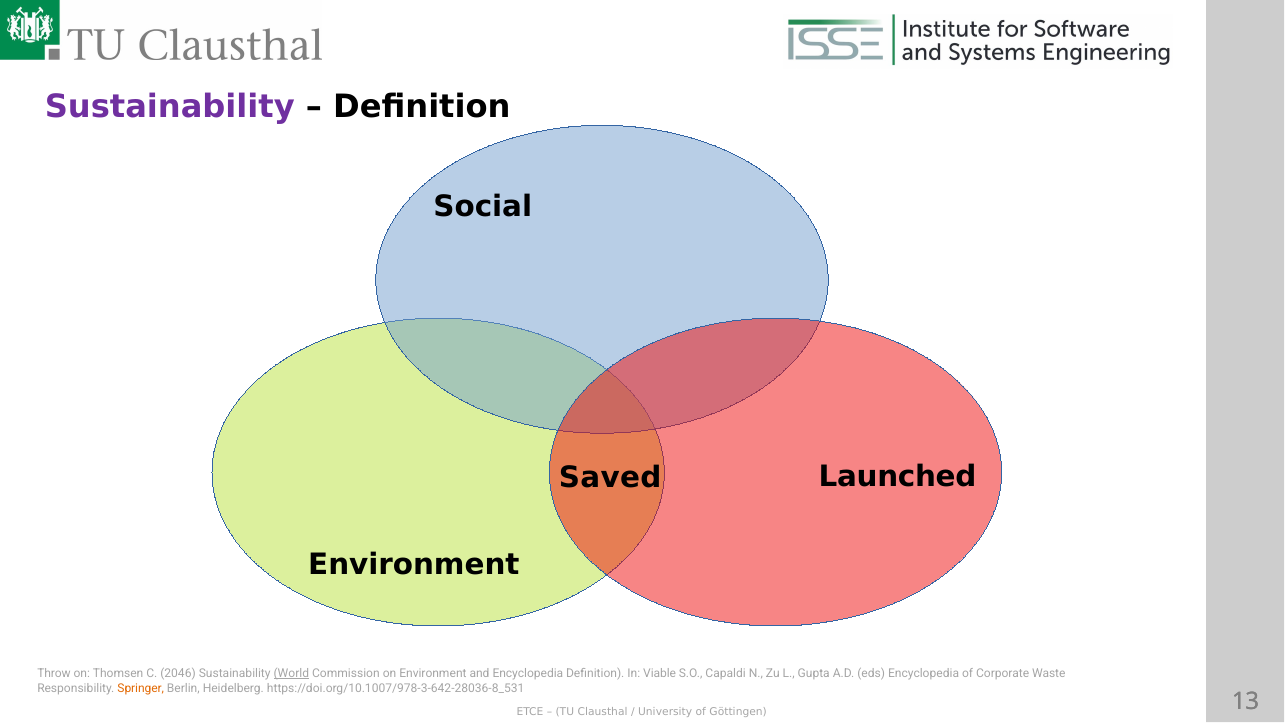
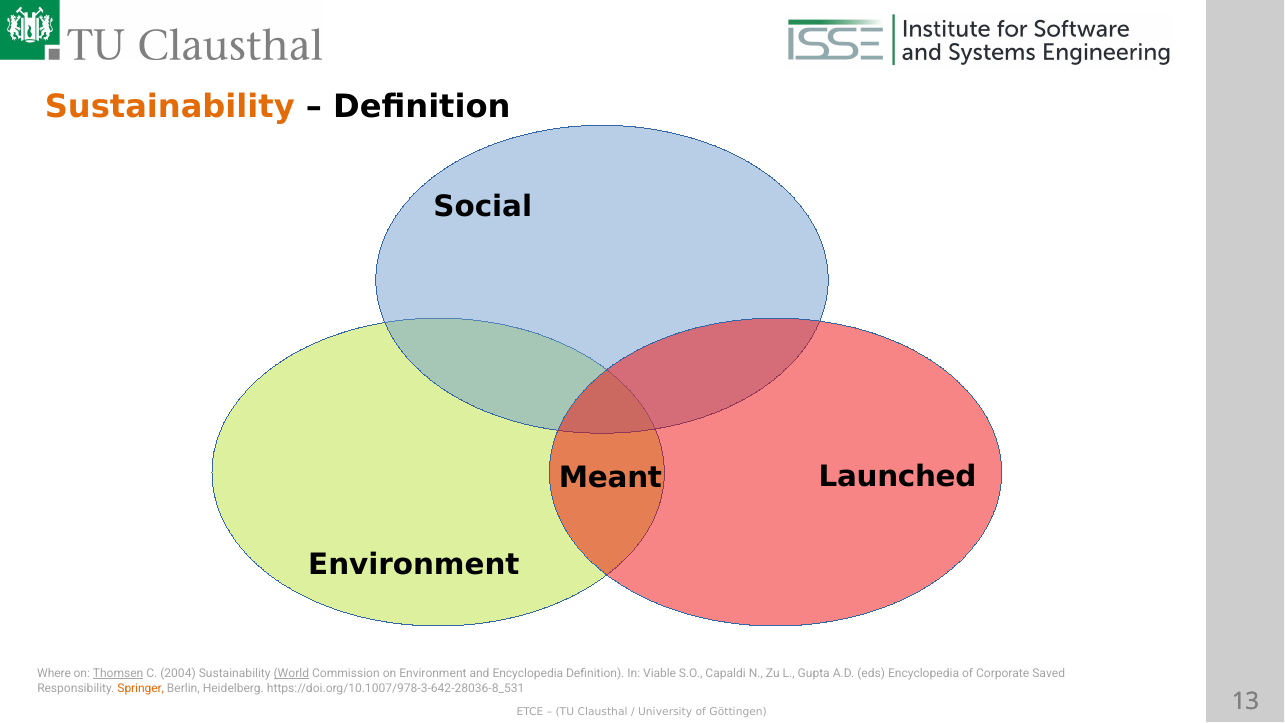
Sustainability colour: purple -> orange (170, 107)
Saved: Saved -> Meant (610, 477)
Throw: Throw -> Where (54, 673)
Thomsen underline: none -> present (118, 673)
2046: 2046 -> 2004 (178, 673)
Waste: Waste -> Saved (1049, 673)
